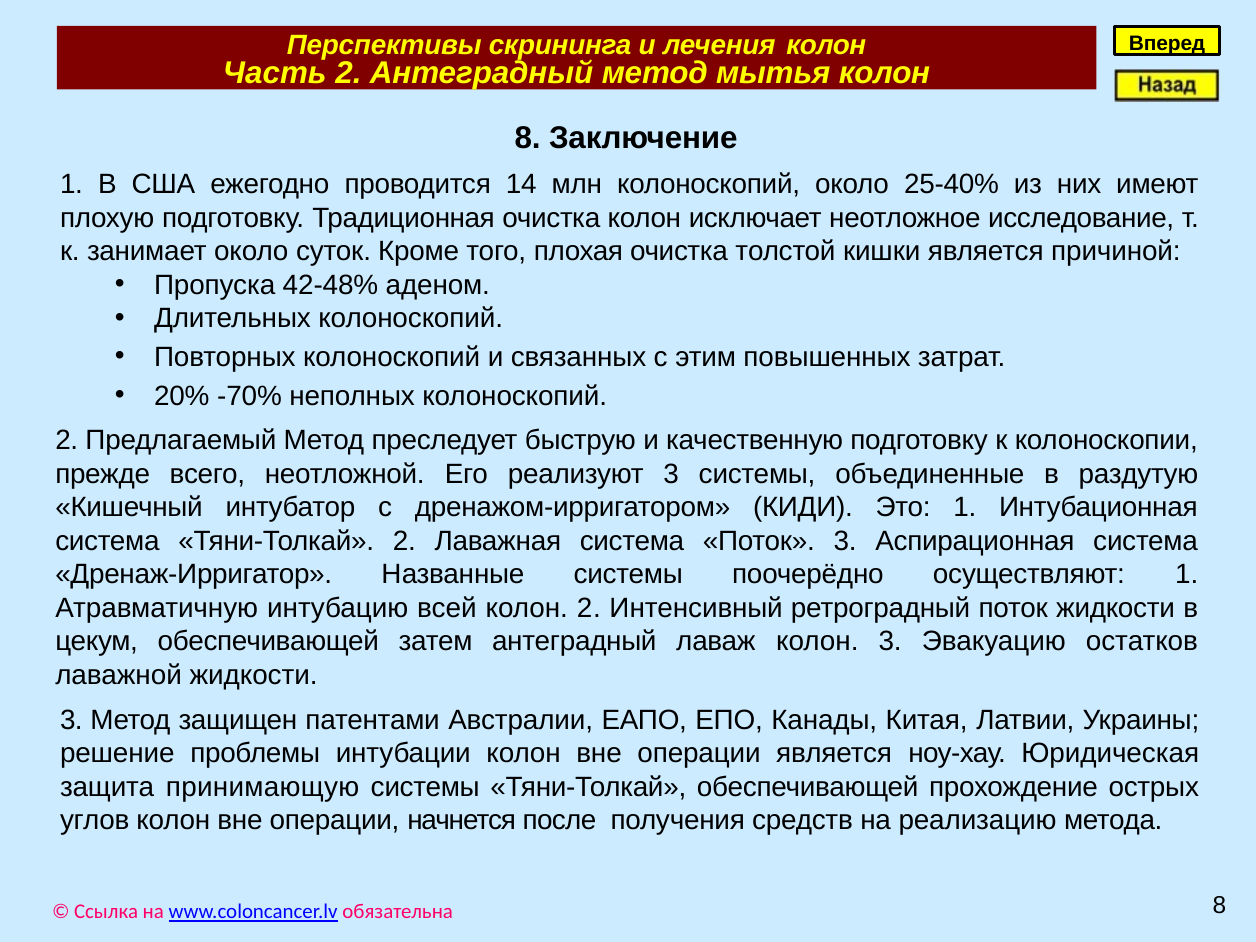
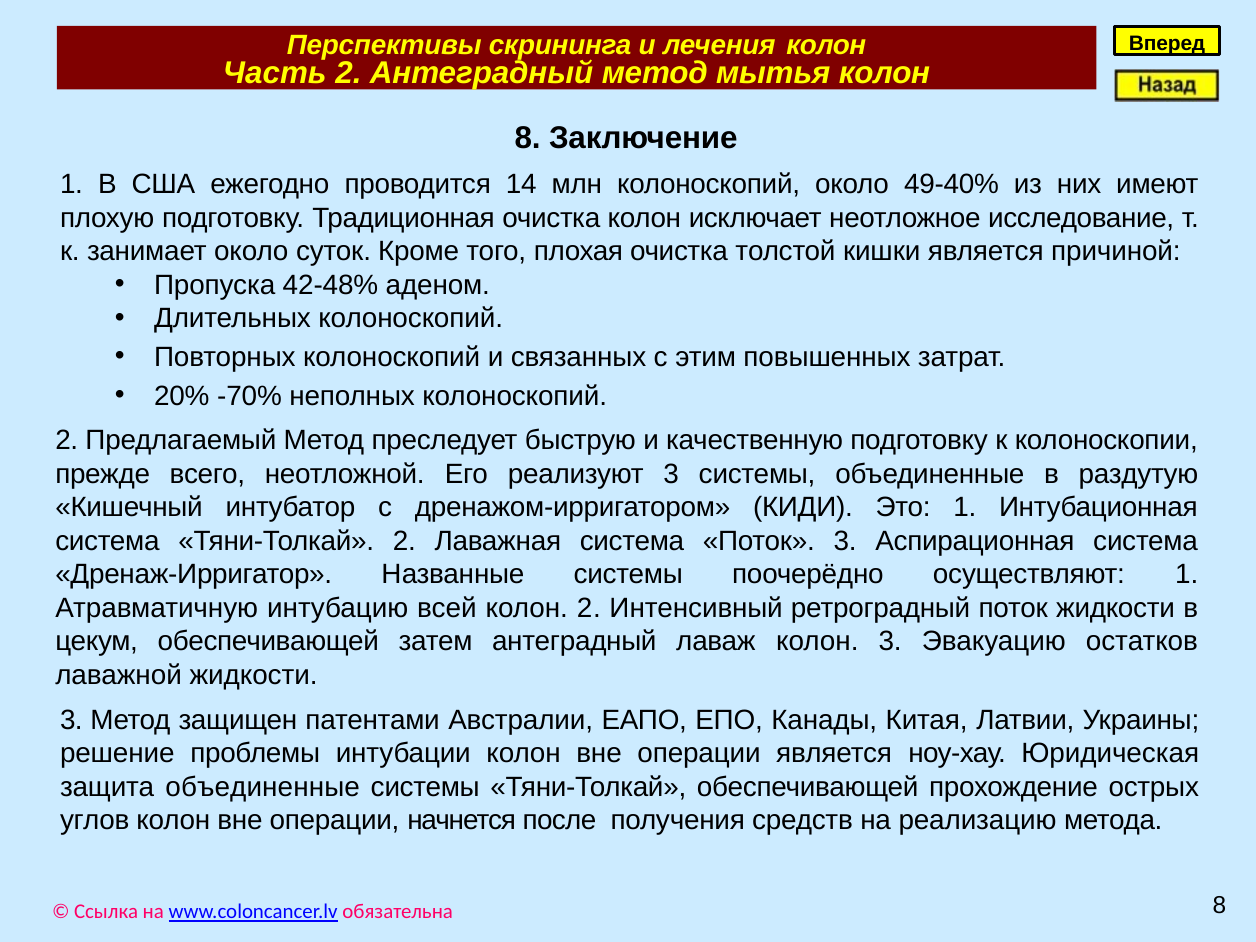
25-40%: 25-40% -> 49-40% (952, 185)
защита принимающую: принимающую -> объединенные (263, 787)
